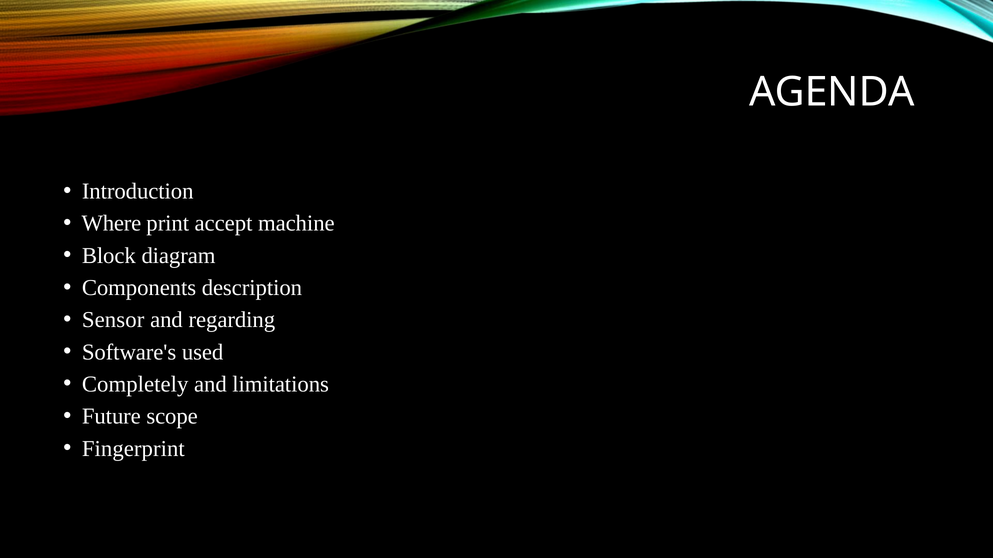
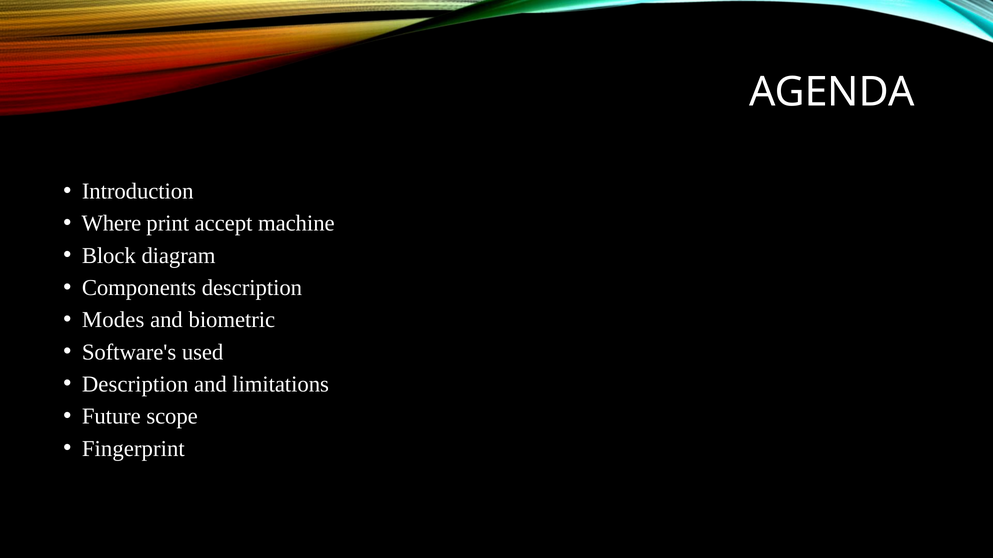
Sensor: Sensor -> Modes (113, 320)
regarding: regarding -> biometric (232, 320)
Completely: Completely -> Description (135, 385)
